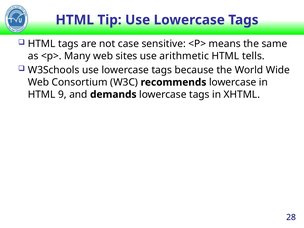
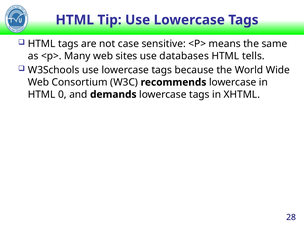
arithmetic: arithmetic -> databases (184, 56)
9: 9 -> 0 (62, 94)
